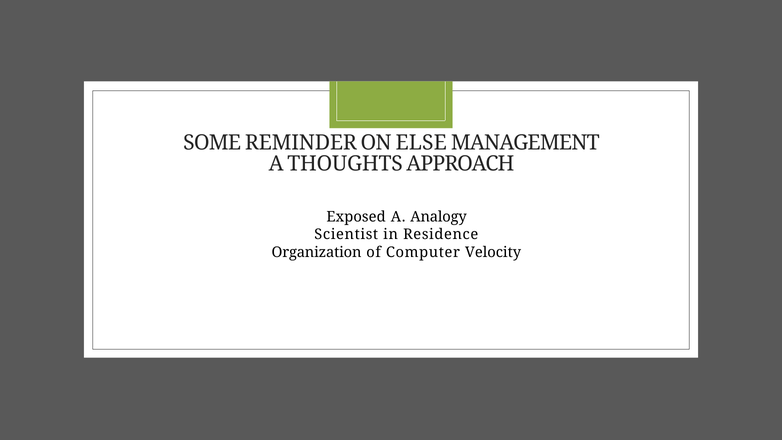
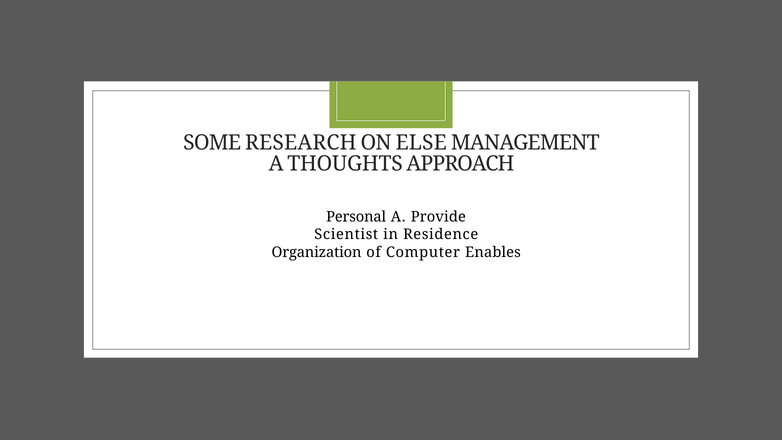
REMINDER: REMINDER -> RESEARCH (301, 143)
Exposed: Exposed -> Personal (356, 217)
Analogy: Analogy -> Provide (438, 217)
Velocity: Velocity -> Enables (493, 252)
